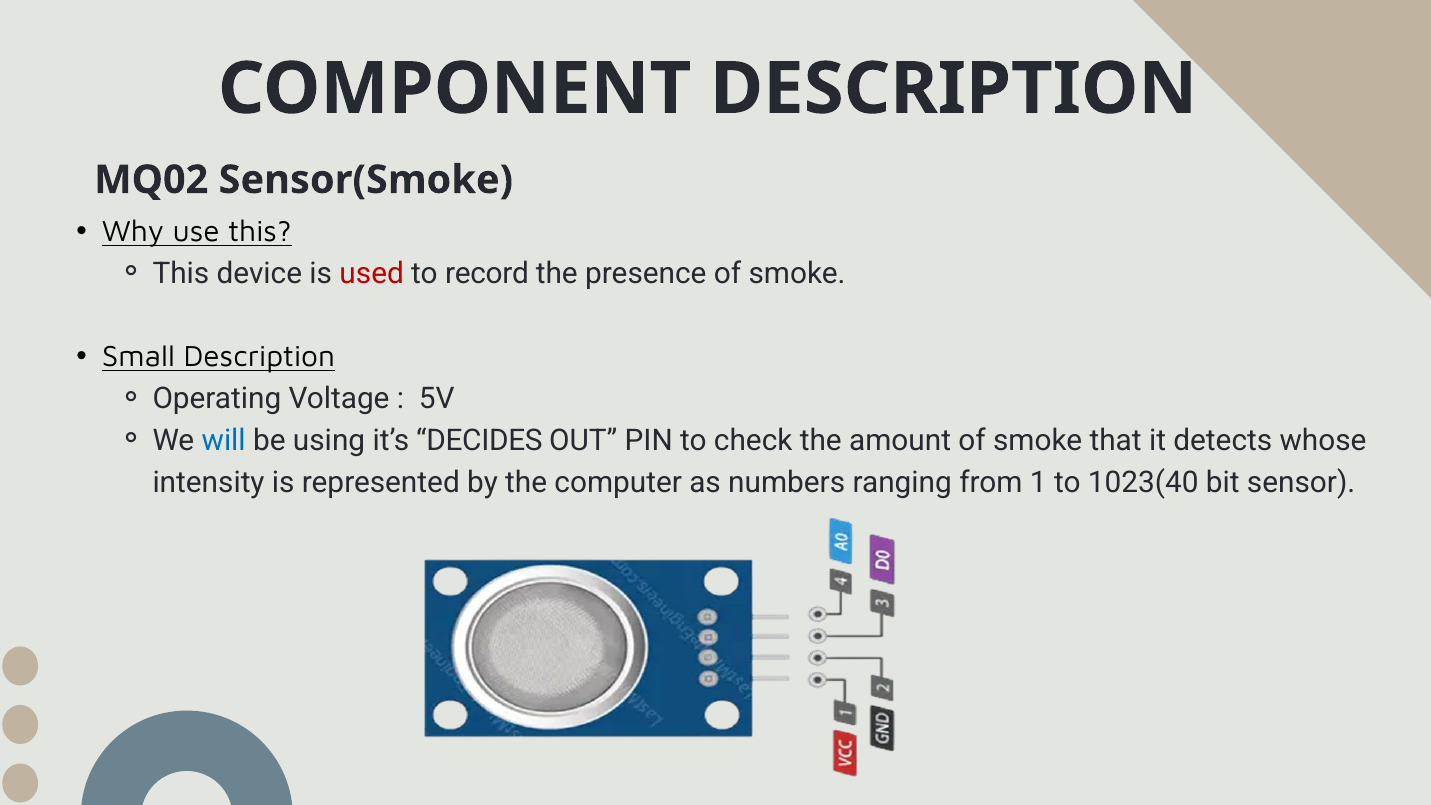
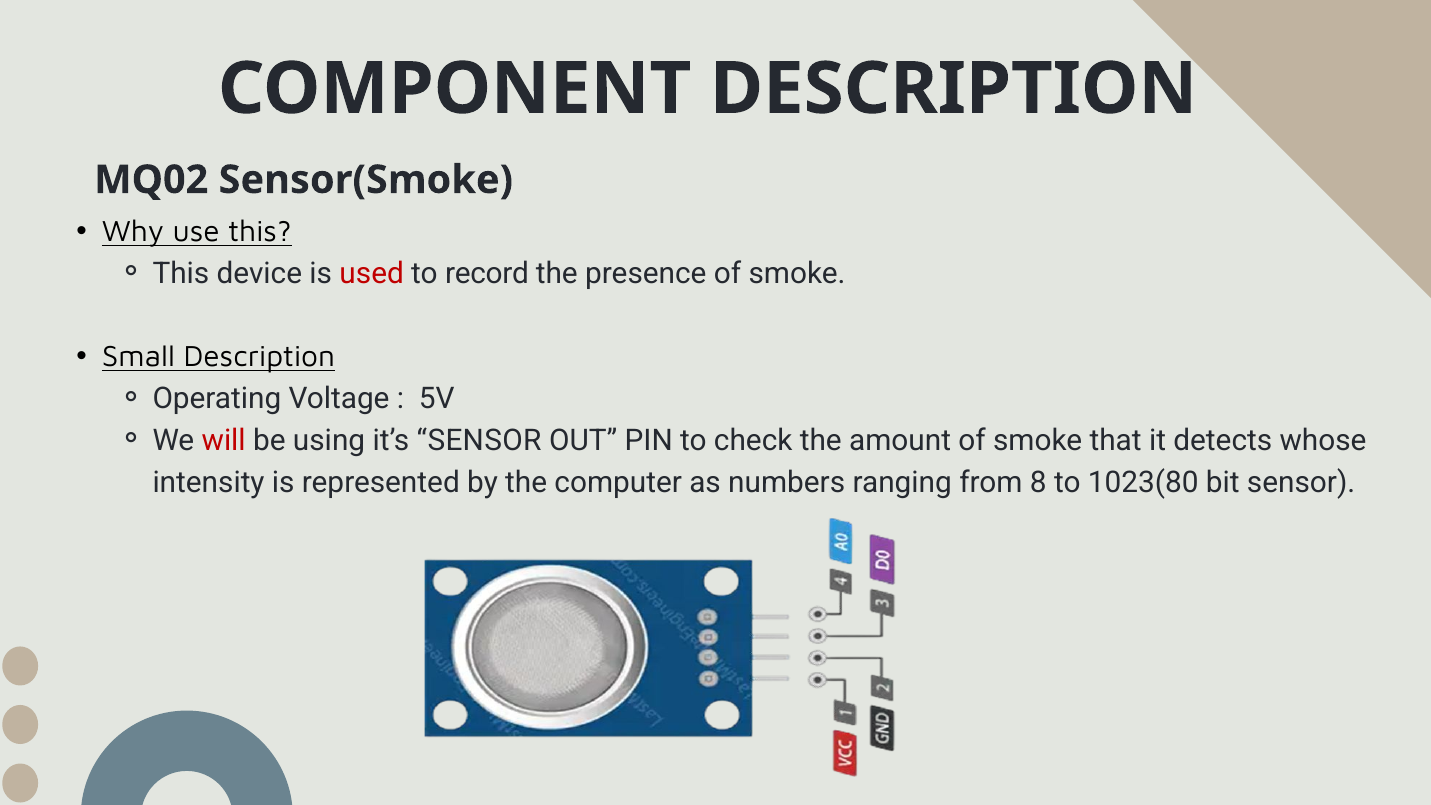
will colour: blue -> red (224, 441)
it’s DECIDES: DECIDES -> SENSOR (479, 441)
1: 1 -> 8 (1038, 482)
1023(40: 1023(40 -> 1023(80 (1143, 482)
